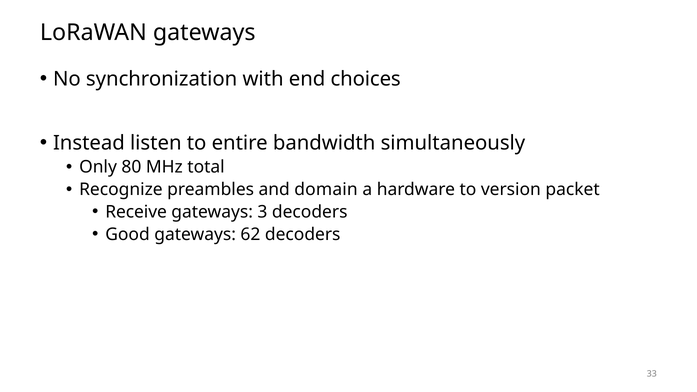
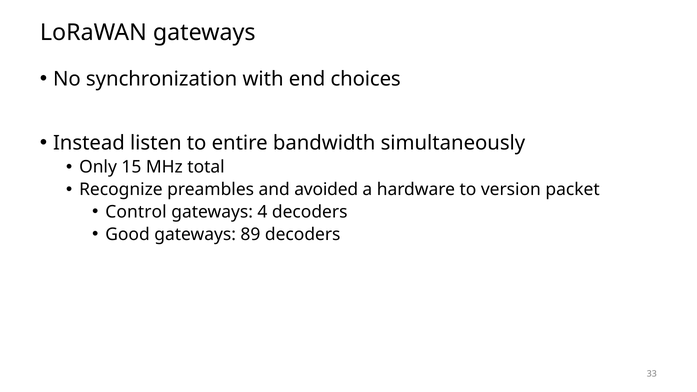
80: 80 -> 15 (131, 167)
domain: domain -> avoided (326, 190)
Receive: Receive -> Control (136, 212)
3: 3 -> 4 (262, 212)
62: 62 -> 89 (250, 234)
